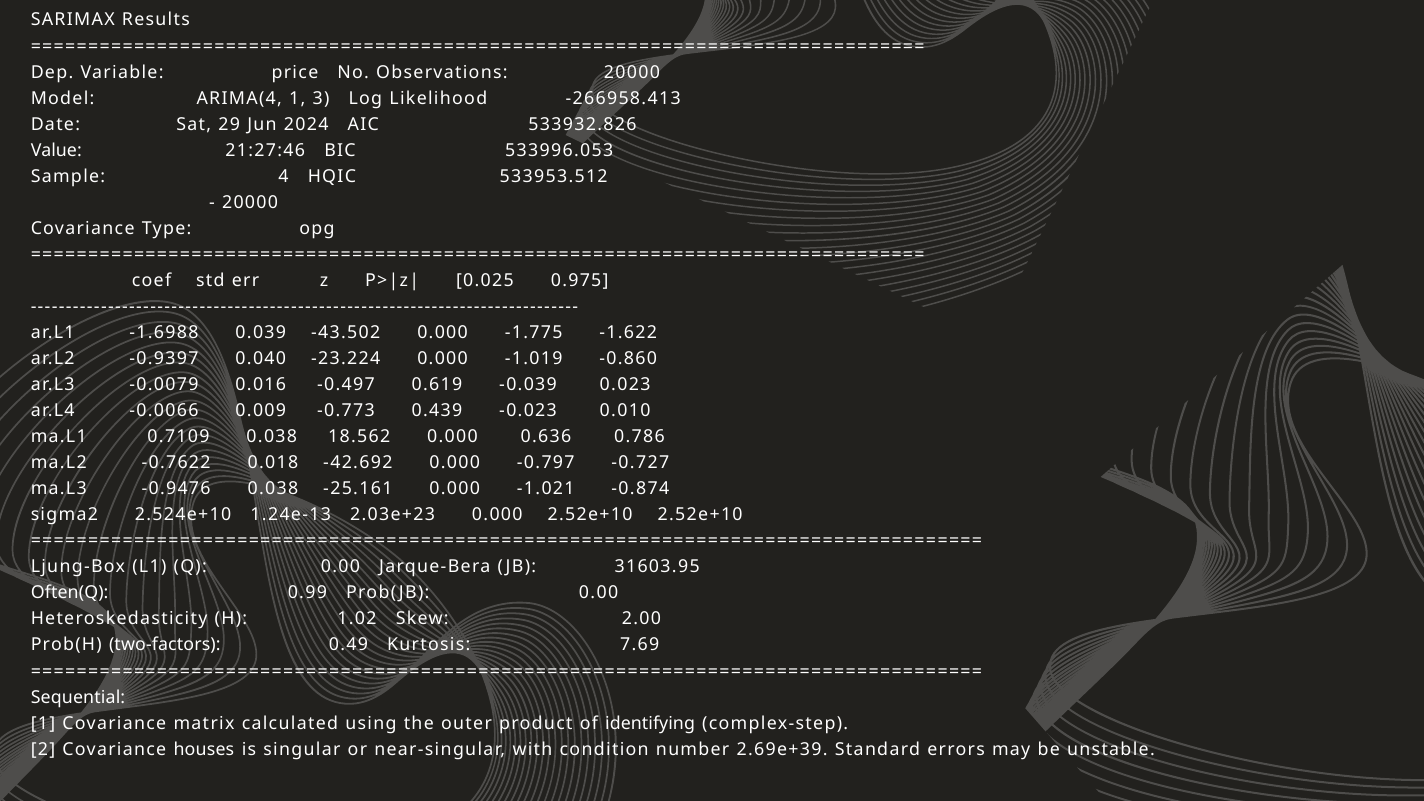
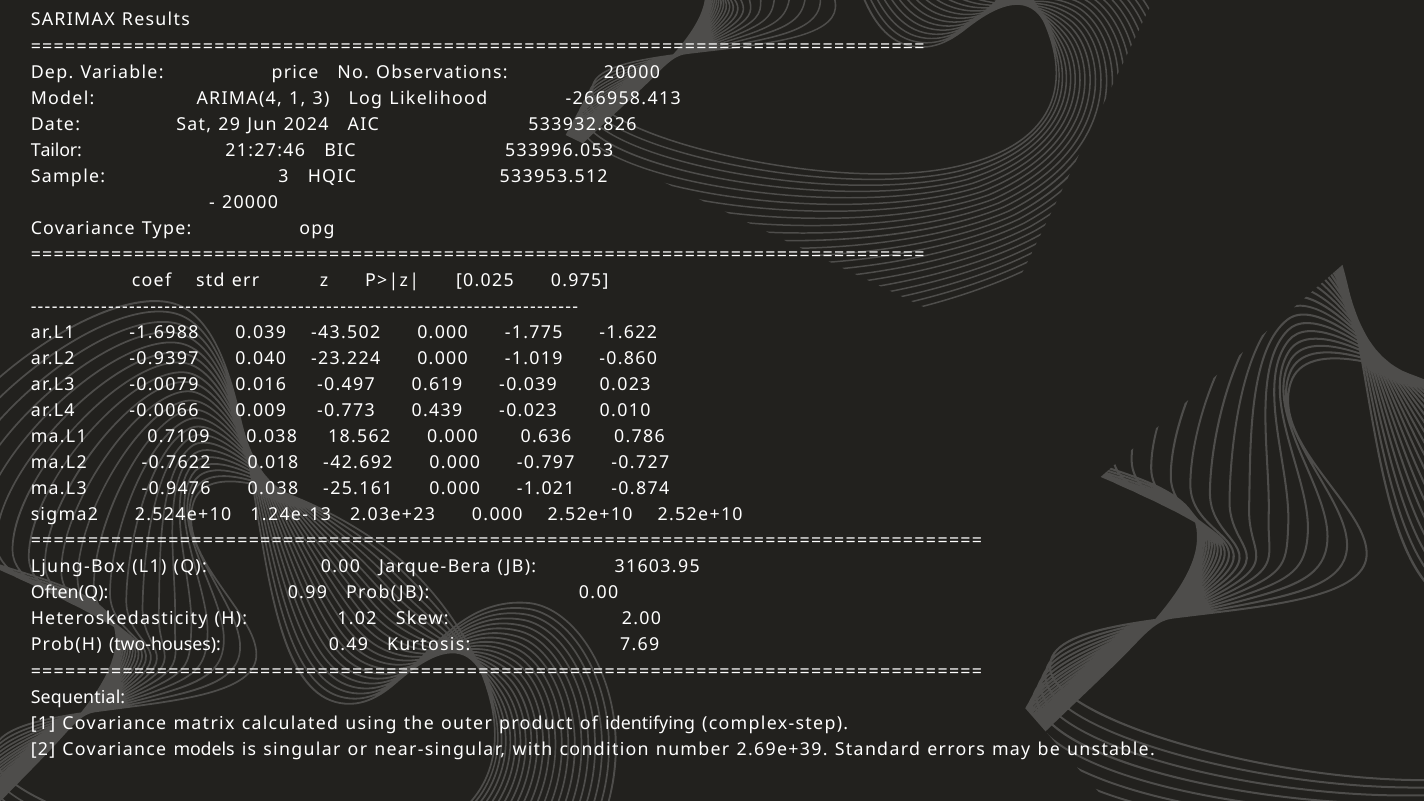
Value: Value -> Tailor (56, 150)
Sample 4: 4 -> 3 (284, 176)
two-factors: two-factors -> two-houses (165, 645)
houses: houses -> models (204, 749)
